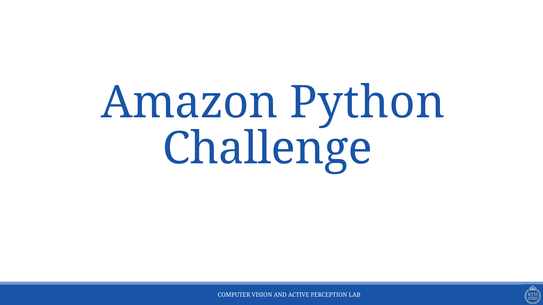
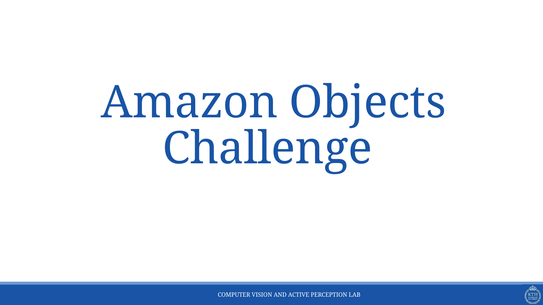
Python: Python -> Objects (368, 103)
